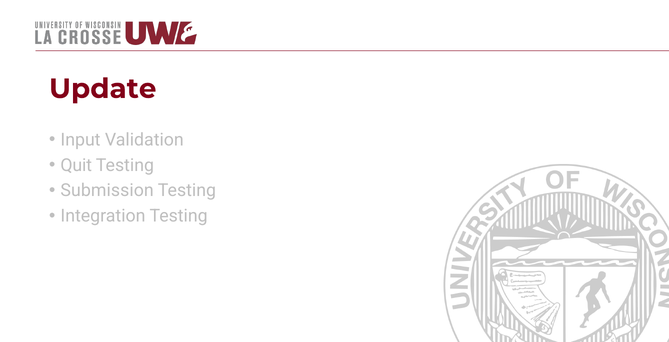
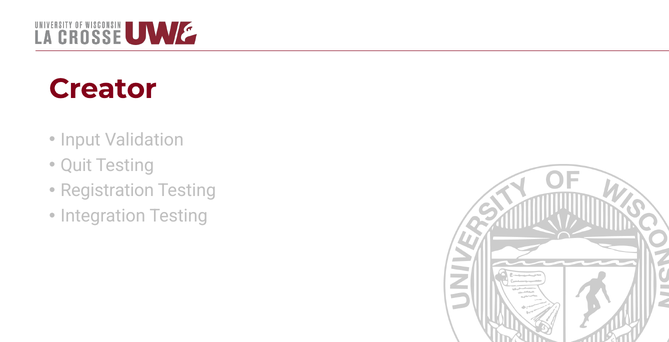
Update: Update -> Creator (103, 89)
Submission: Submission -> Registration (107, 191)
